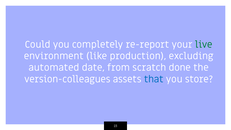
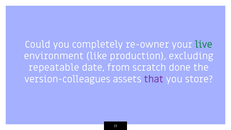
re-report: re-report -> re-owner (147, 45)
automated: automated -> repeatable (54, 68)
that colour: blue -> purple (154, 79)
